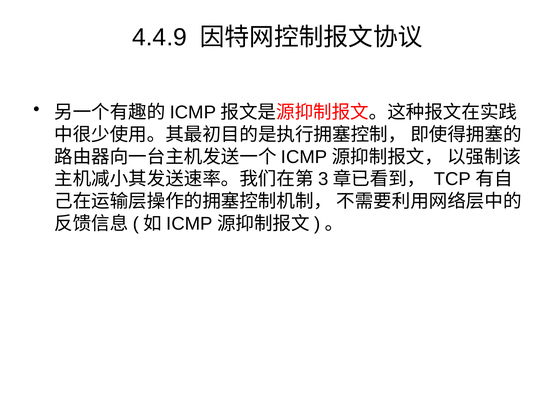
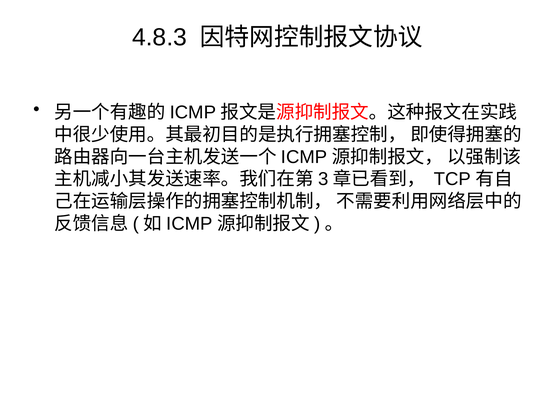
4.4.9: 4.4.9 -> 4.8.3 (160, 38)
